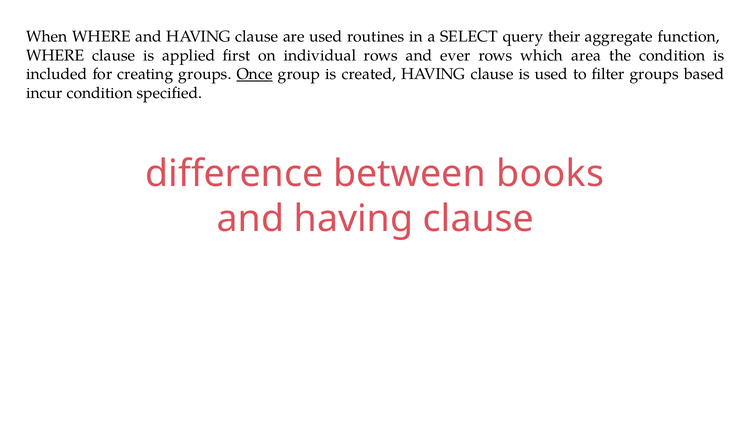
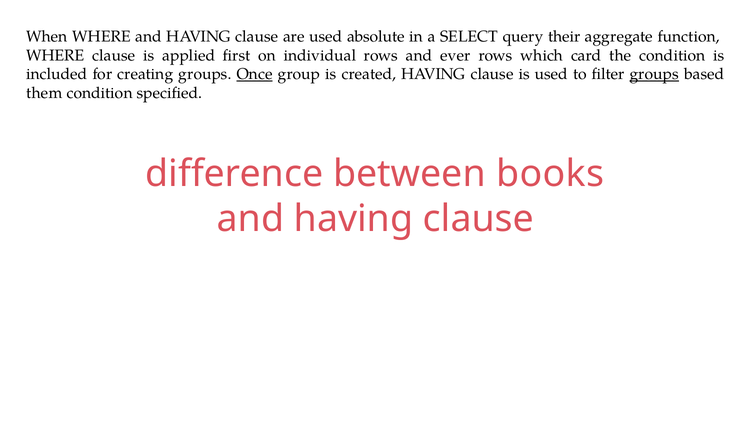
routines: routines -> absolute (376, 36)
area: area -> card (586, 55)
groups underline: none -> present (654, 74)
incur: incur -> them (44, 93)
